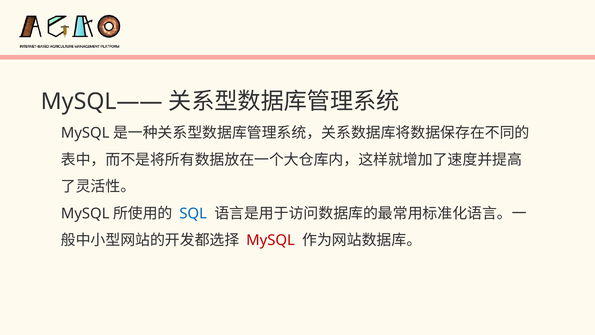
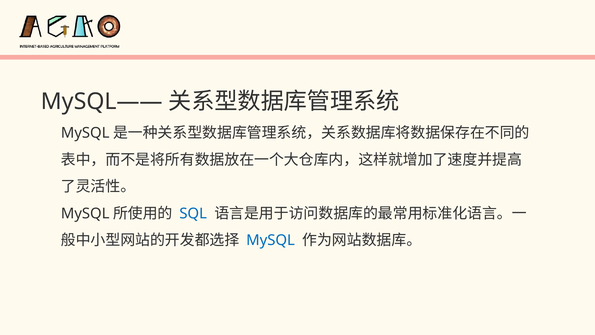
MySQL colour: red -> blue (271, 240)
